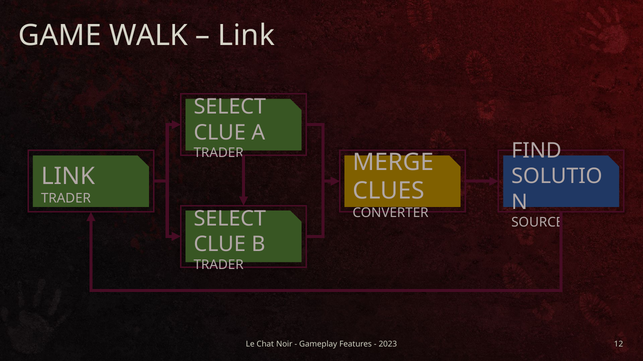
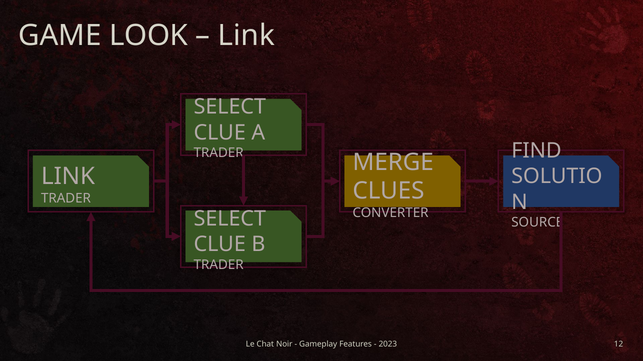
WALK: WALK -> LOOK (149, 36)
